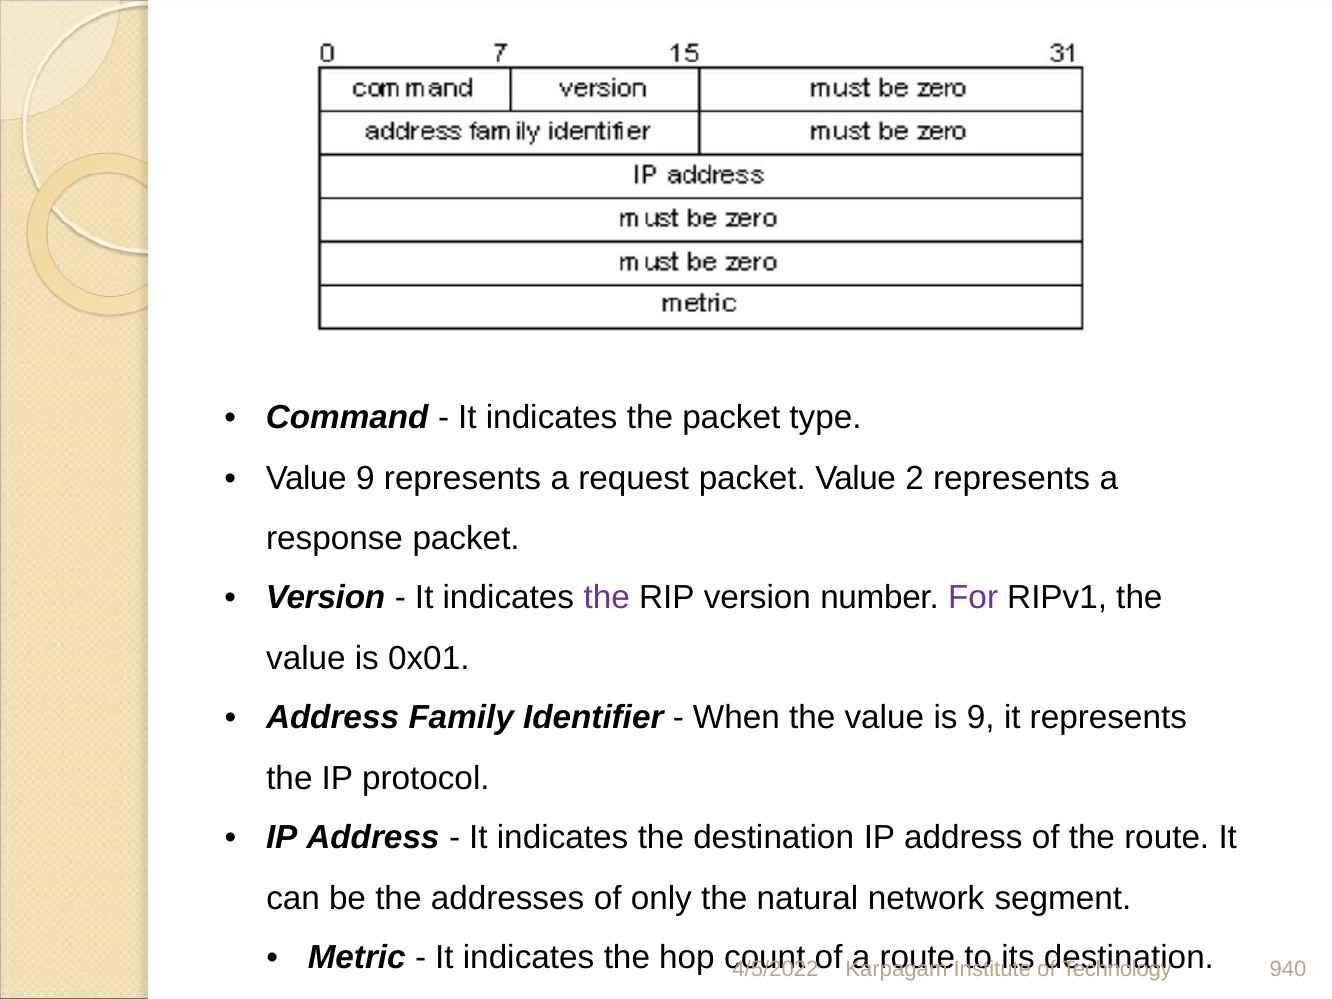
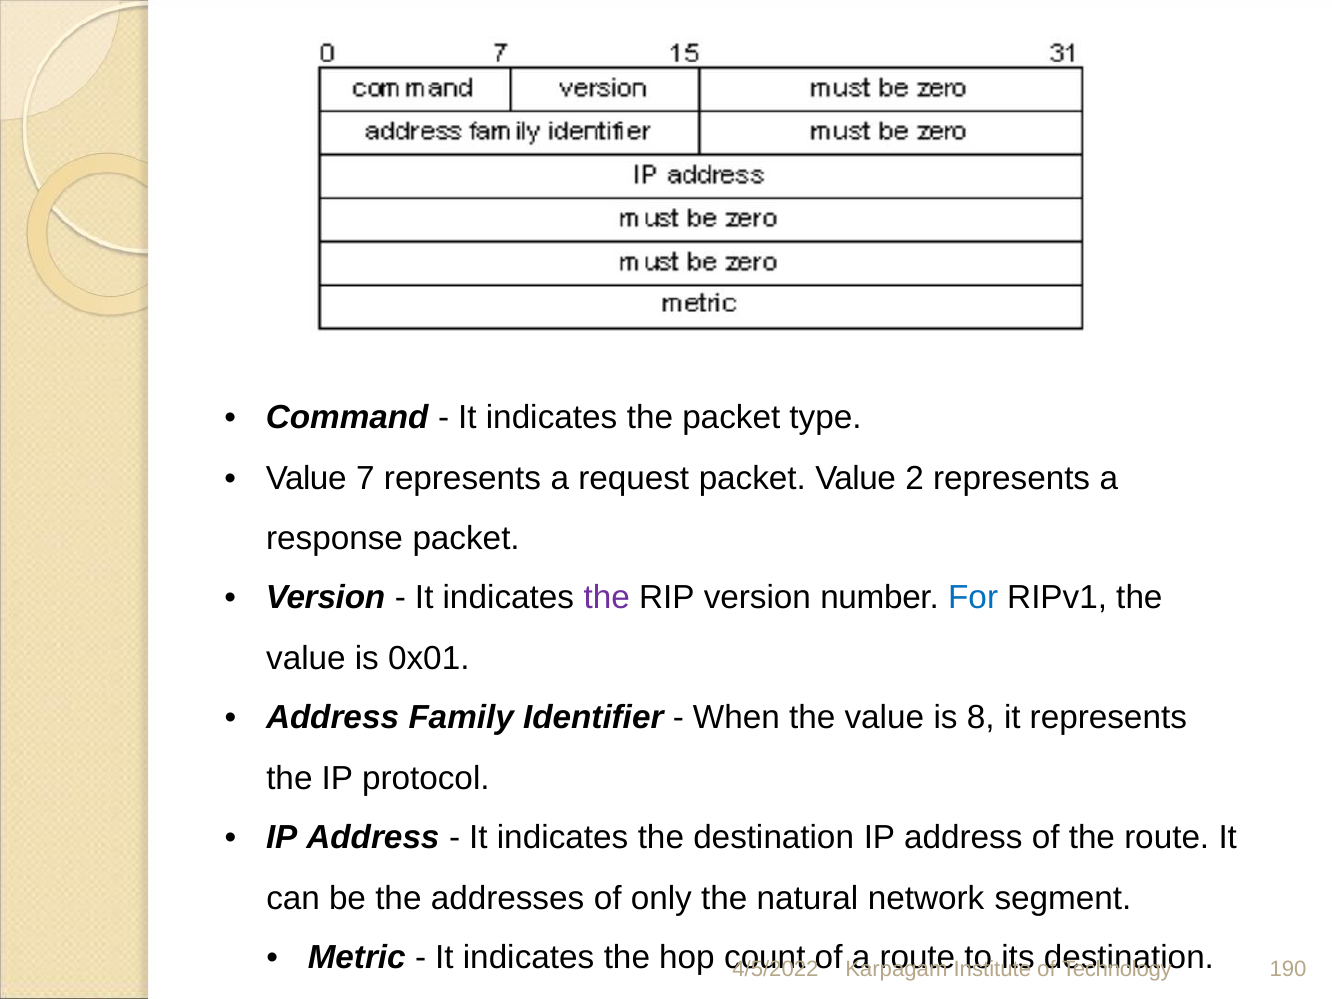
Value 9: 9 -> 7 (365, 479)
For colour: purple -> blue (973, 597)
is 9: 9 -> 8 (981, 718)
940: 940 -> 190 (1288, 969)
